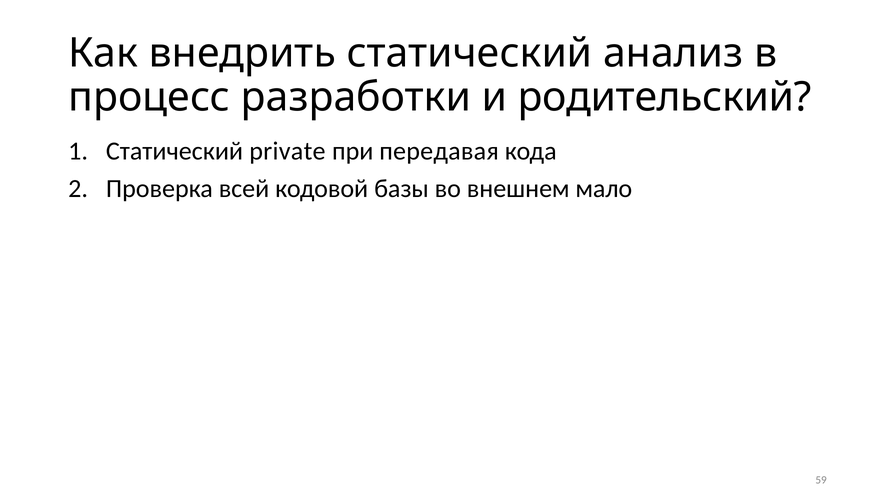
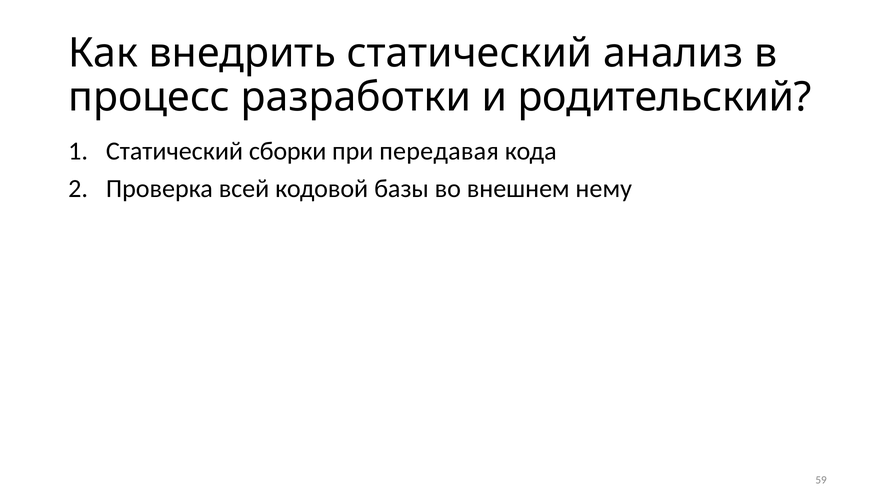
private: private -> сборки (288, 151)
мало: мало -> нему (604, 189)
